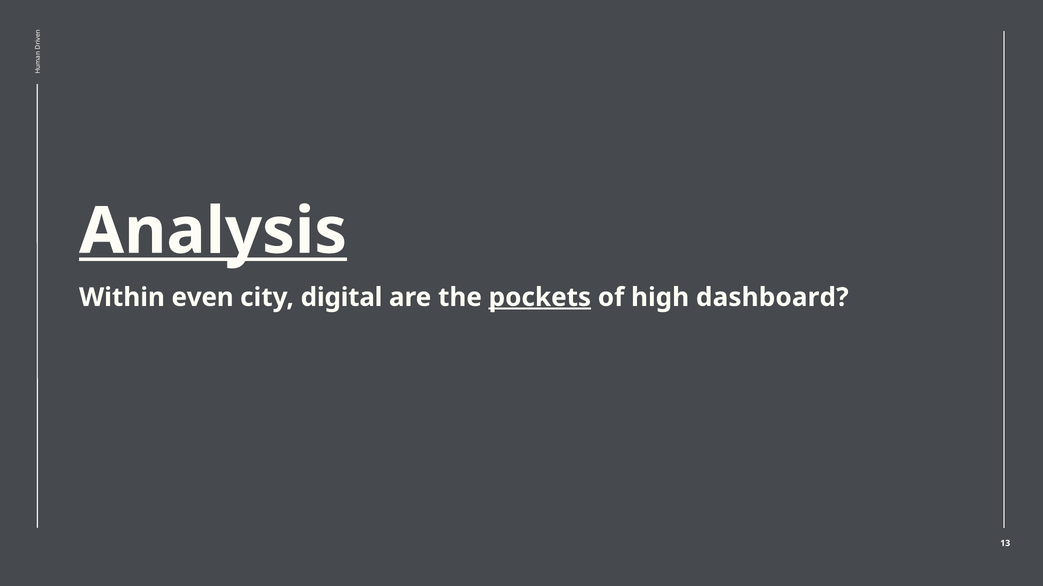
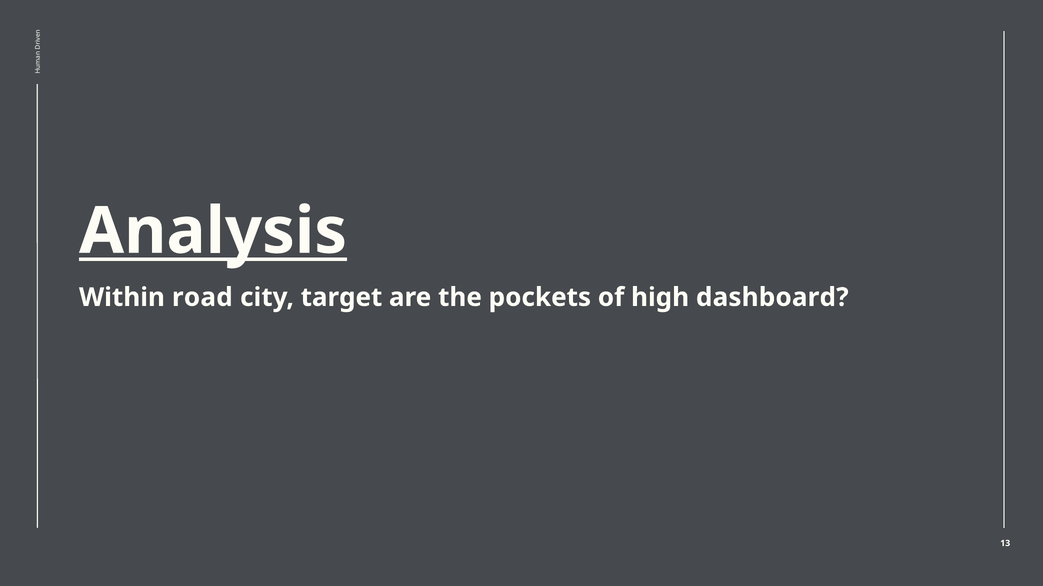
even: even -> road (202, 298)
digital: digital -> target (341, 298)
pockets underline: present -> none (540, 298)
